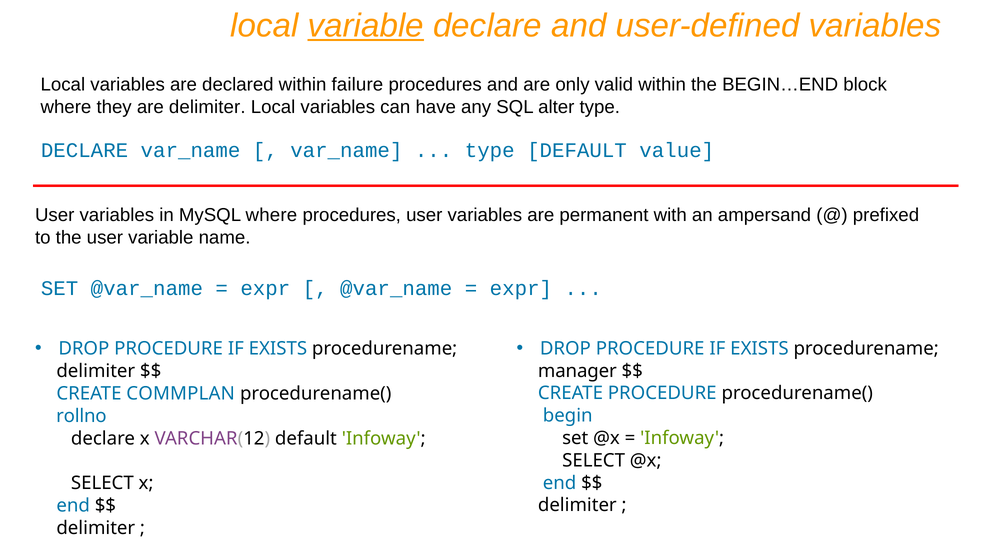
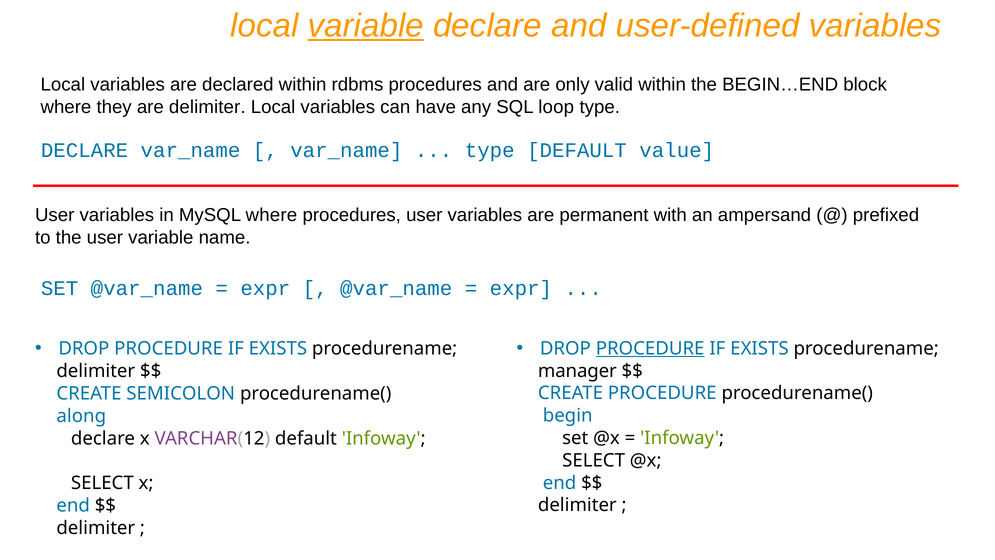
failure: failure -> rdbms (357, 85)
alter: alter -> loop (556, 107)
PROCEDURE underline: none -> present (650, 348)
COMMPLAN: COMMPLAN -> SEMICOLON (181, 393)
rollno: rollno -> along (81, 416)
